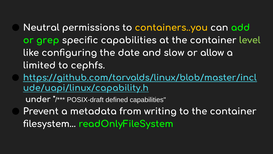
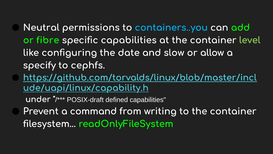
containers..you colour: yellow -> light blue (171, 28)
grep: grep -> fibre (48, 40)
limited: limited -> specify (39, 65)
metadata: metadata -> command (93, 111)
